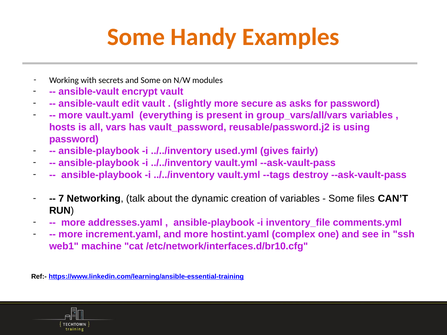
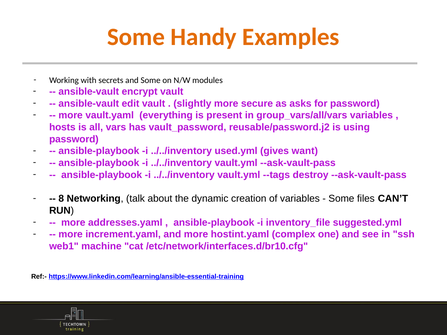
fairly: fairly -> want (305, 151)
7: 7 -> 8 (61, 199)
comments.yml: comments.yml -> suggested.yml (367, 223)
